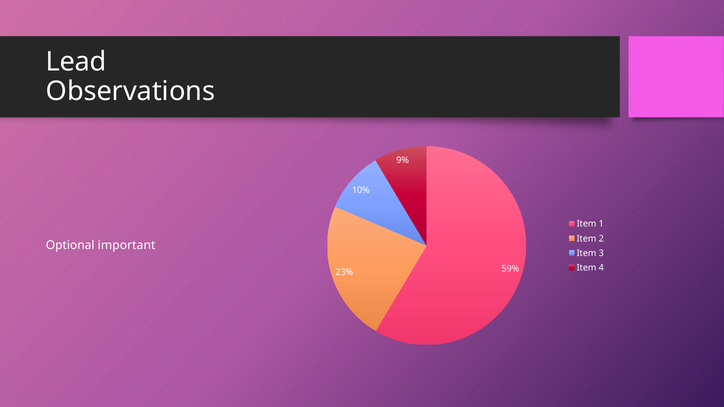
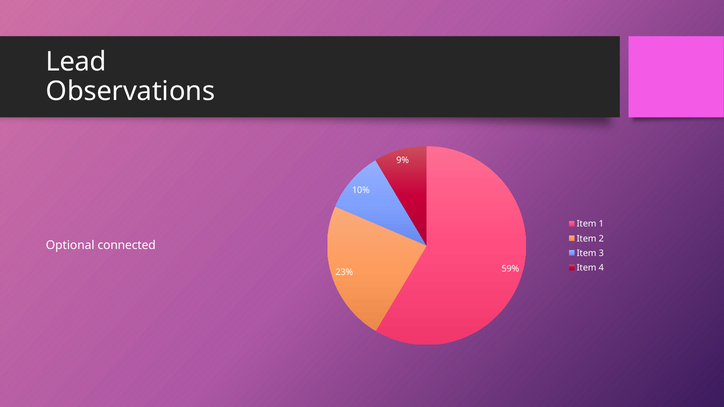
important: important -> connected (127, 246)
